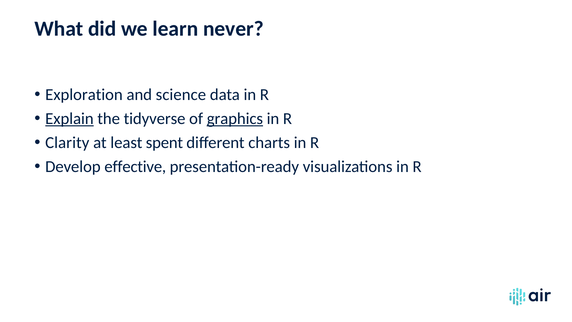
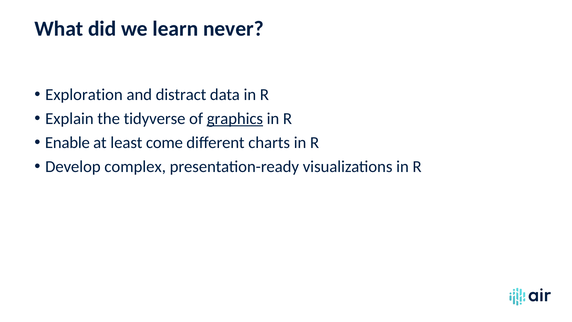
science: science -> distract (181, 95)
Explain underline: present -> none (69, 119)
Clarity: Clarity -> Enable (67, 143)
spent: spent -> come (164, 143)
effective: effective -> complex (135, 167)
